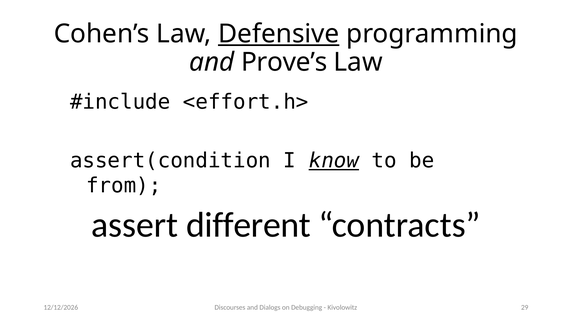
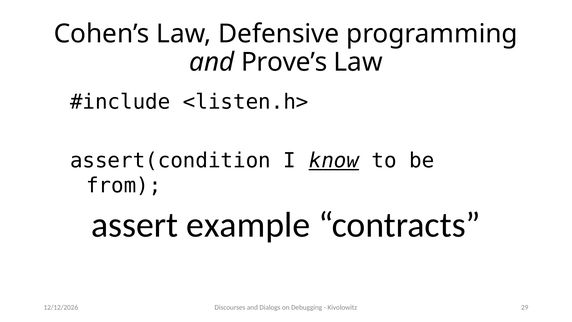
Defensive underline: present -> none (279, 34)
<effort.h>: <effort.h> -> <listen.h> (246, 102)
different: different -> example (248, 225)
